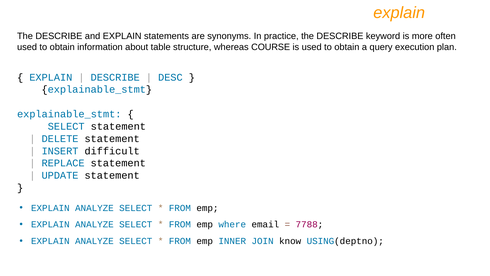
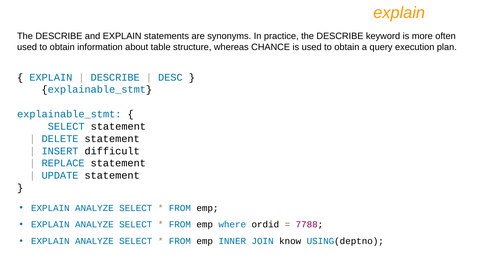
COURSE: COURSE -> CHANCE (271, 47)
email: email -> ordid (265, 224)
